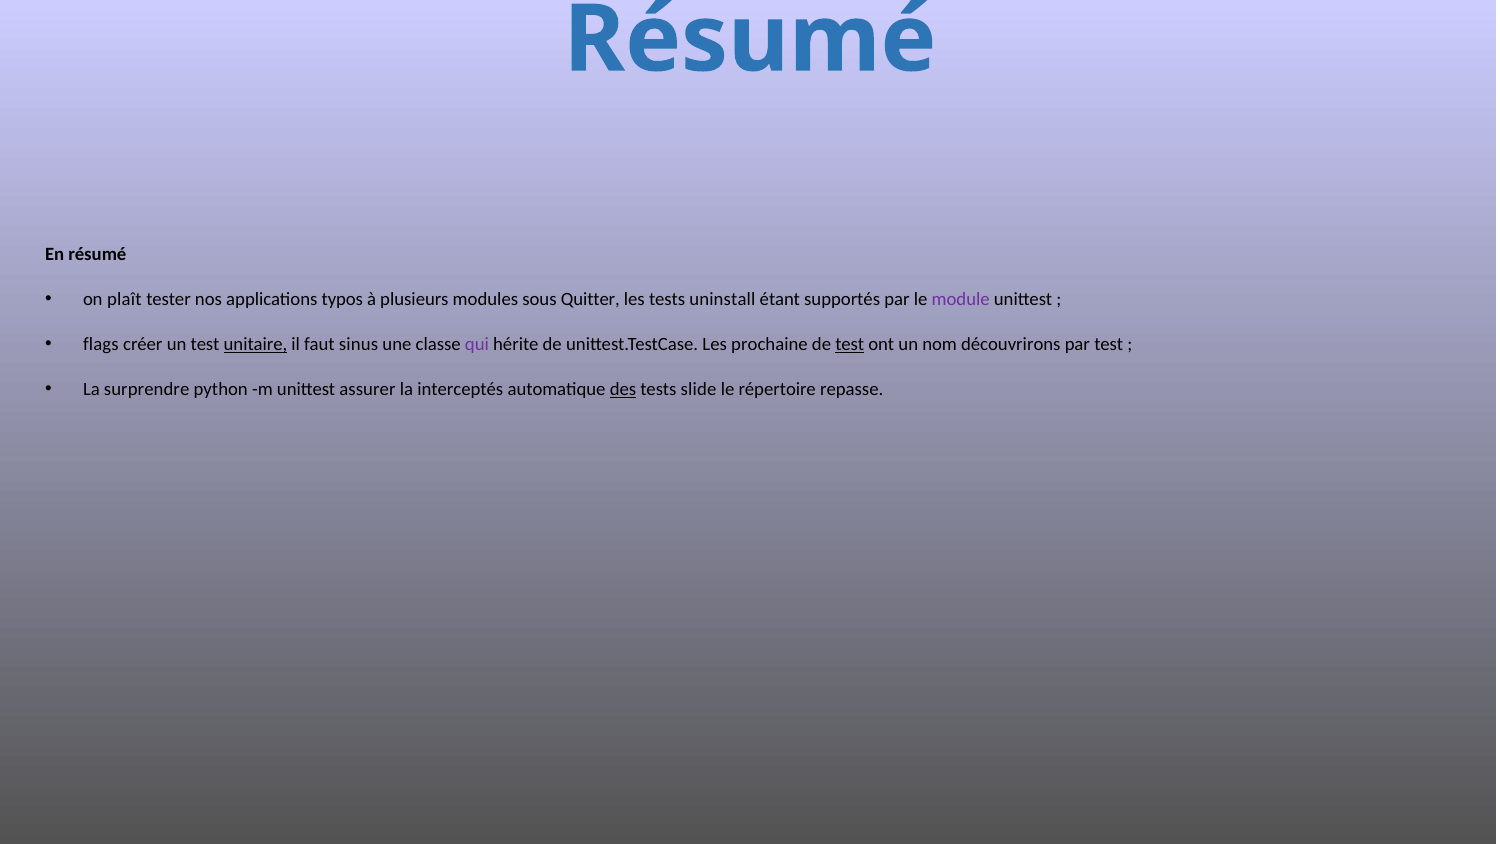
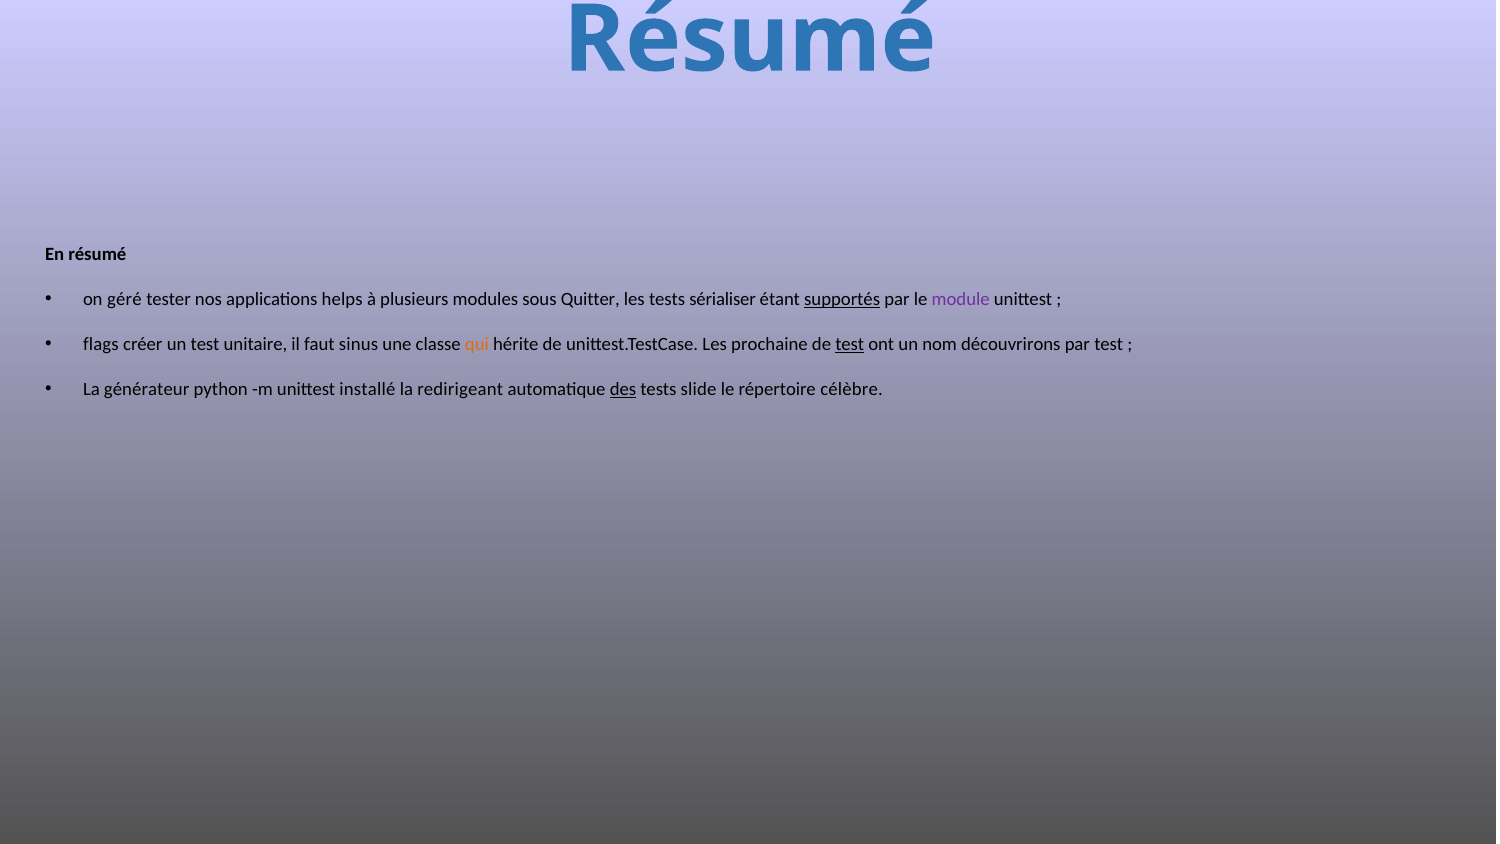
plaît: plaît -> géré (124, 299)
typos: typos -> helps (342, 299)
uninstall: uninstall -> sérialiser (723, 299)
supportés underline: none -> present (842, 299)
unitaire underline: present -> none (255, 344)
qui colour: purple -> orange (477, 344)
surprendre: surprendre -> générateur (147, 389)
assurer: assurer -> installé (367, 389)
interceptés: interceptés -> redirigeant (460, 389)
repasse: repasse -> célèbre (852, 389)
